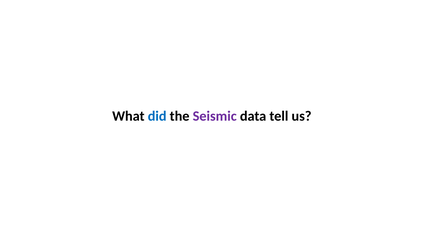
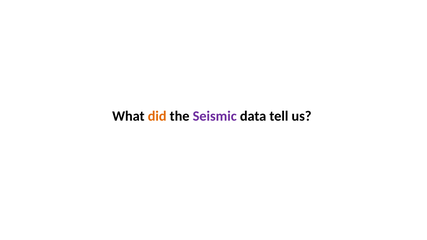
did colour: blue -> orange (157, 116)
